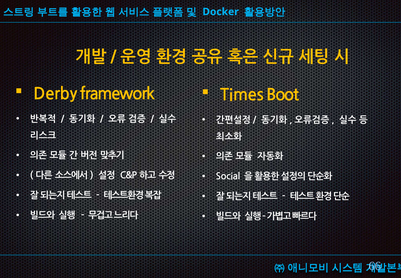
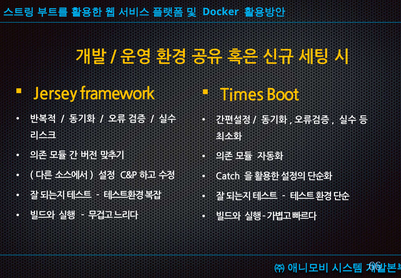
Derby: Derby -> Jersey (55, 94)
Social: Social -> Catch (228, 176)
